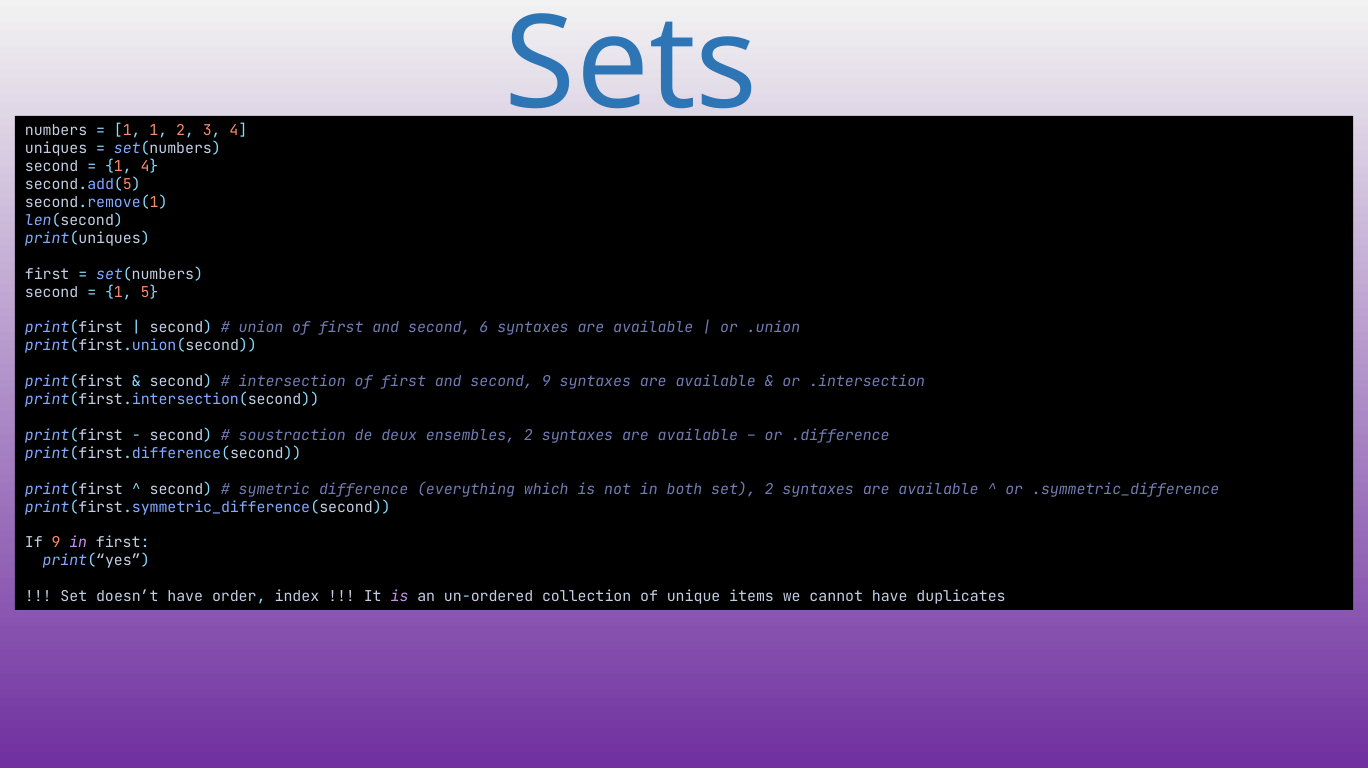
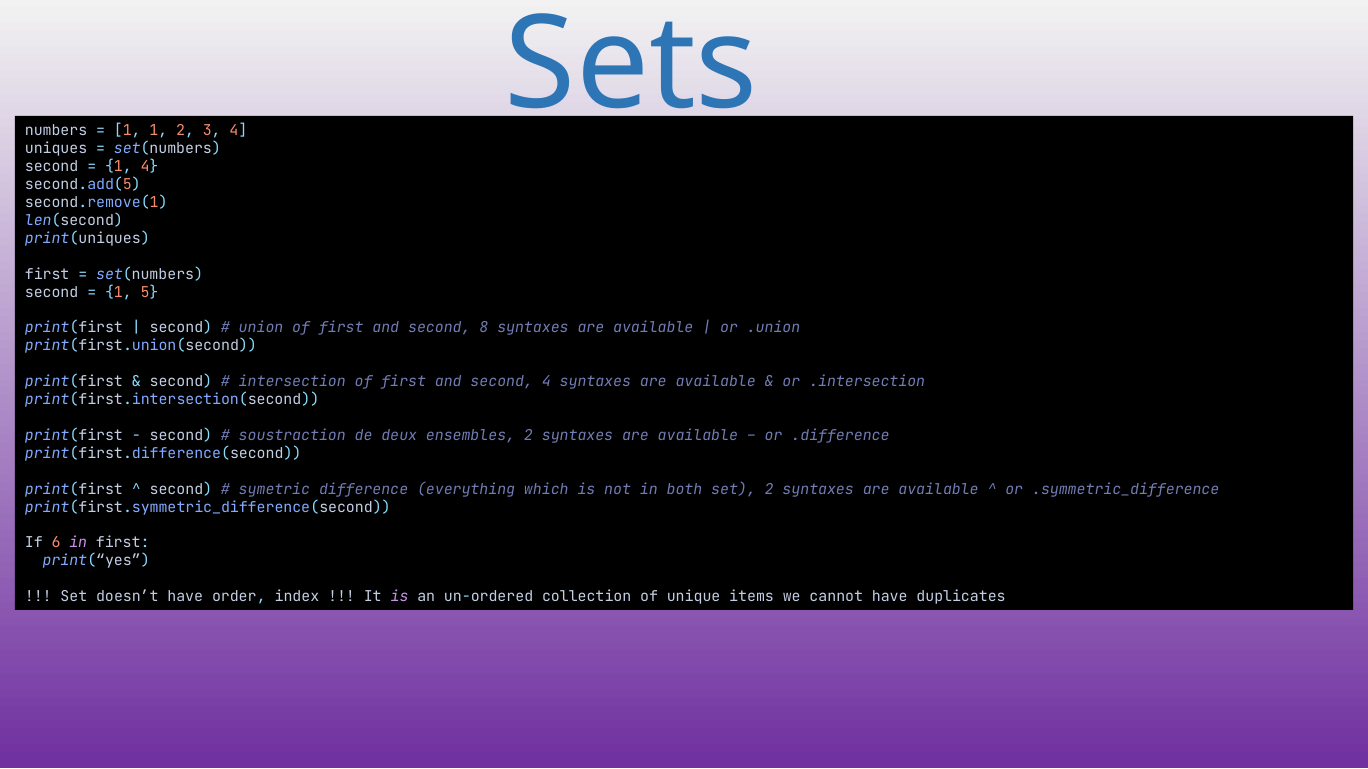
6: 6 -> 8 (484, 328)
second 9: 9 -> 4 (546, 382)
If 9: 9 -> 6 (56, 543)
